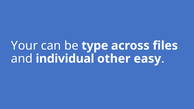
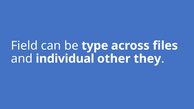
Your: Your -> Field (24, 46)
easy: easy -> they (147, 59)
